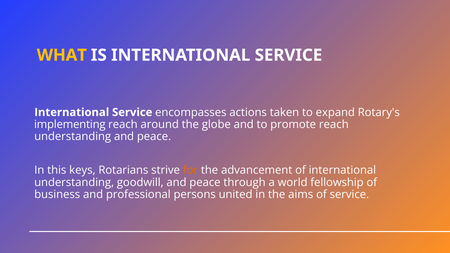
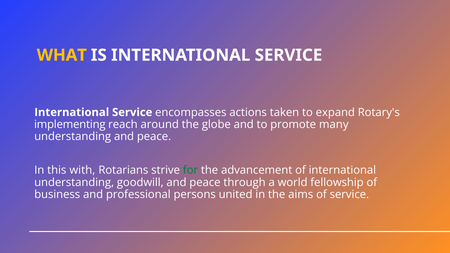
promote reach: reach -> many (334, 125)
keys: keys -> with (82, 170)
for colour: orange -> green (190, 170)
